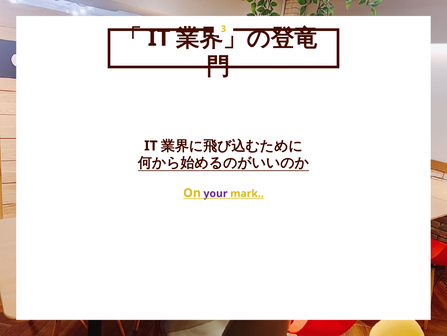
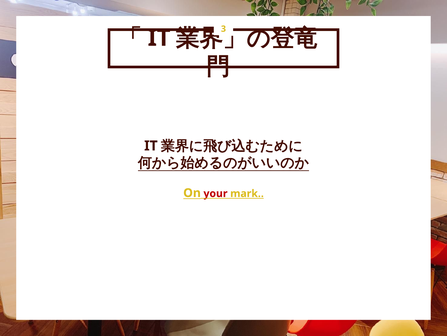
your colour: purple -> red (216, 193)
